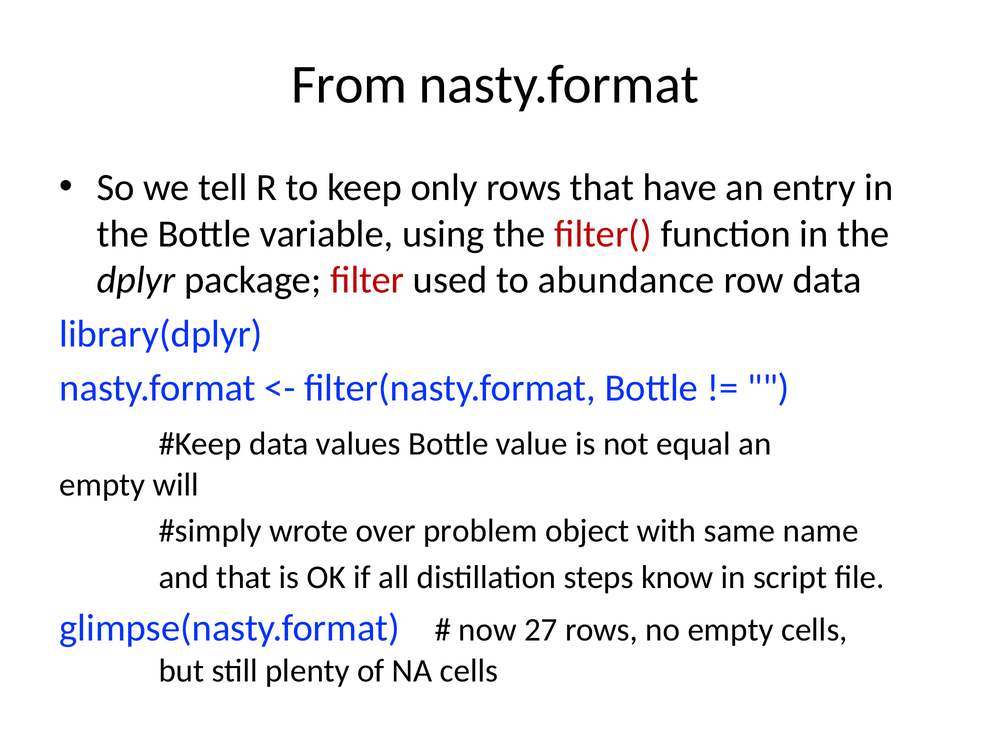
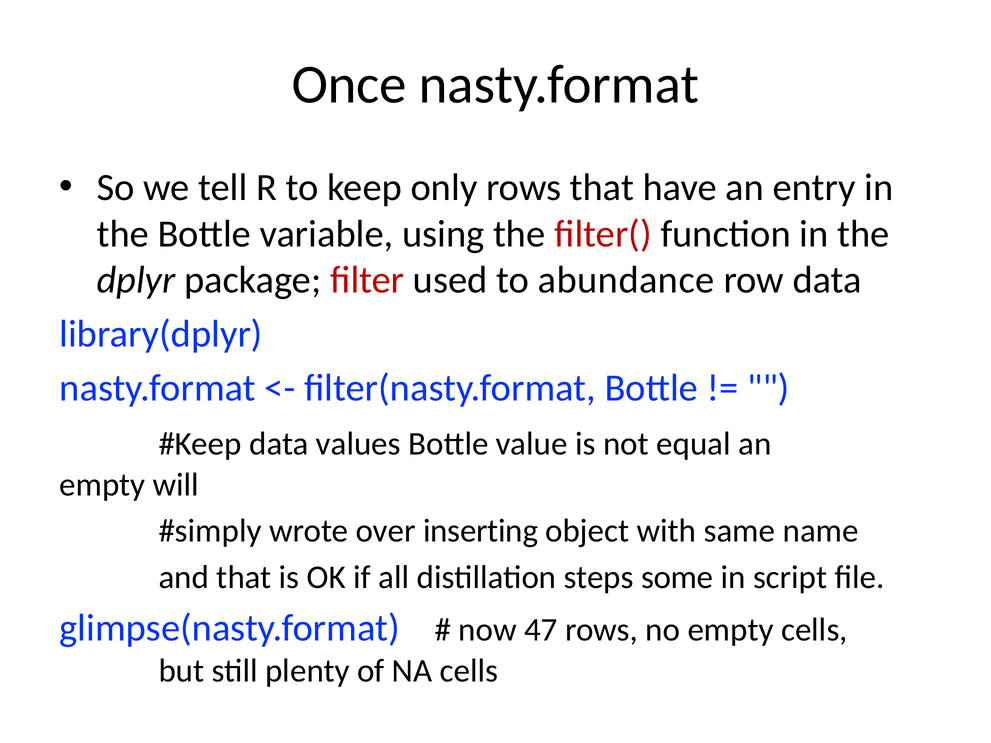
From: From -> Once (349, 85)
problem: problem -> inserting (481, 531)
know: know -> some (677, 577)
27: 27 -> 47 (541, 630)
